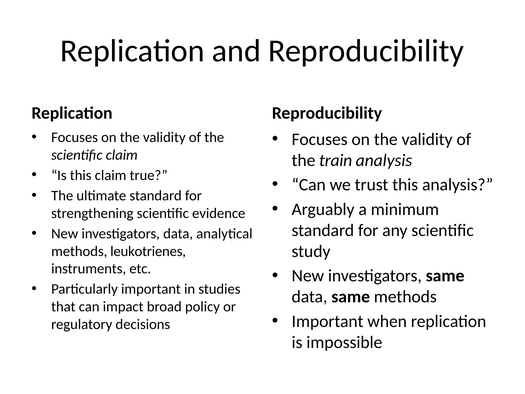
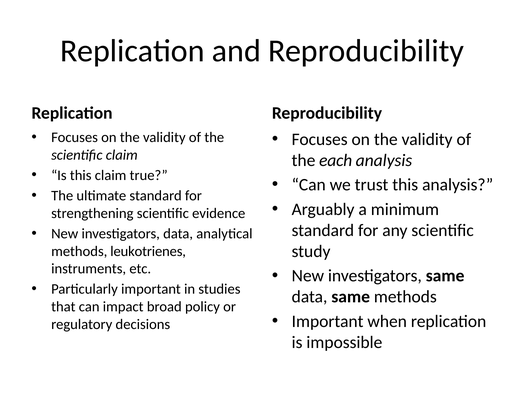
train: train -> each (336, 160)
